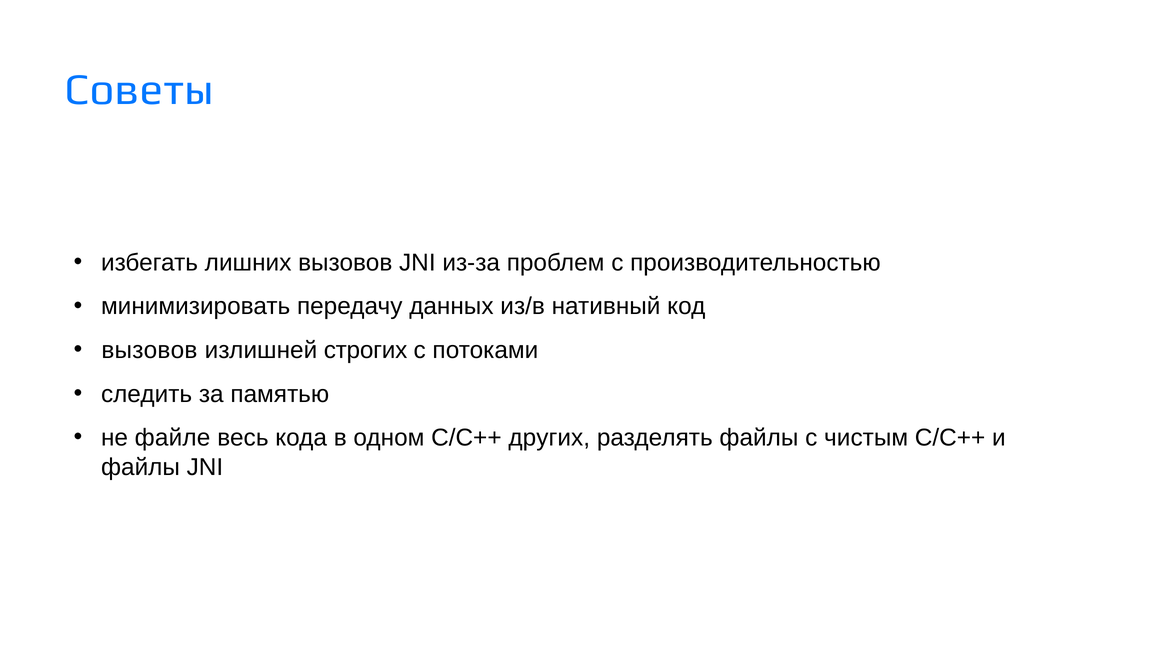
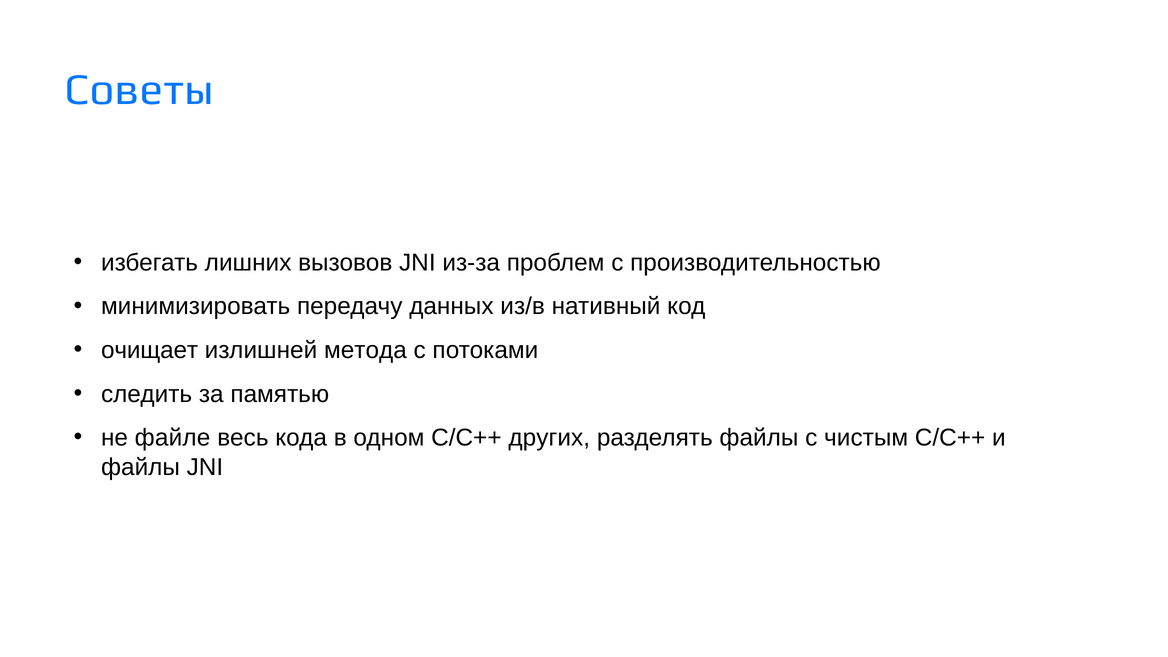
вызовов: вызовов -> очищает (150, 350)
строгих: строгих -> метода (365, 350)
